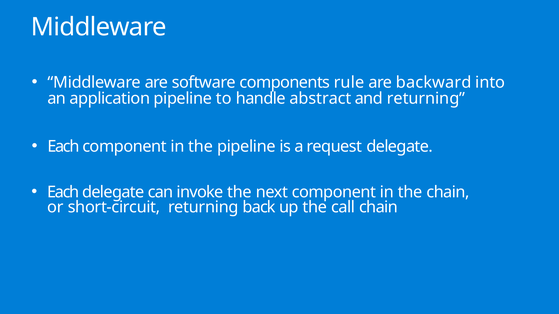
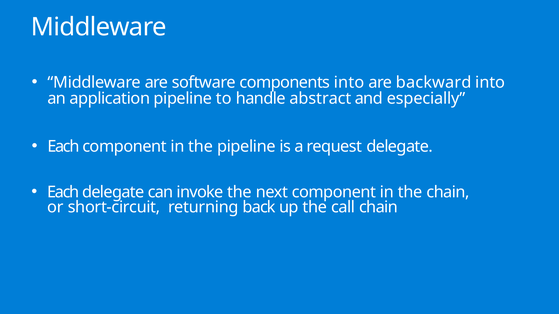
components rule: rule -> into (349, 83)
and returning: returning -> especially (426, 99)
